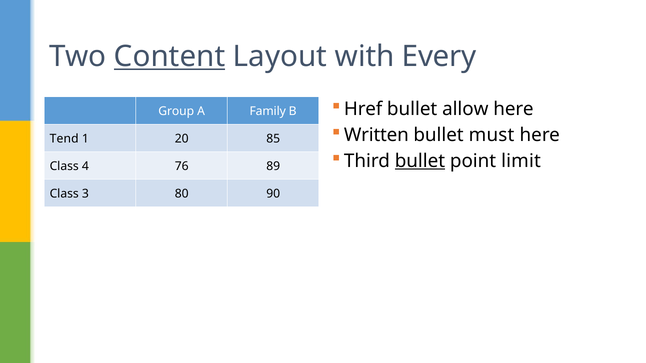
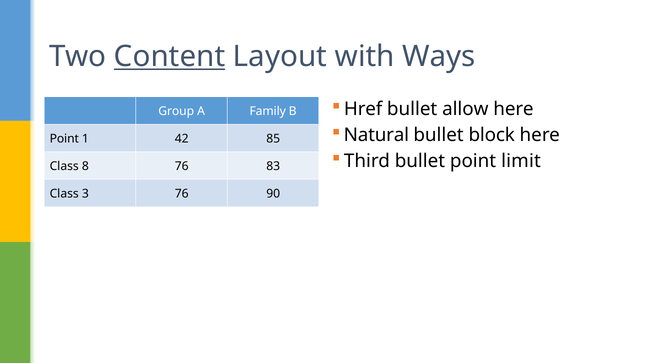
Every: Every -> Ways (439, 57)
Written: Written -> Natural (376, 135)
must: must -> block (492, 135)
Tend: Tend -> Point (64, 139)
20: 20 -> 42 (182, 139)
bullet underline: present -> none (420, 161)
4: 4 -> 8 (85, 166)
89: 89 -> 83 (273, 166)
3 80: 80 -> 76 (182, 194)
